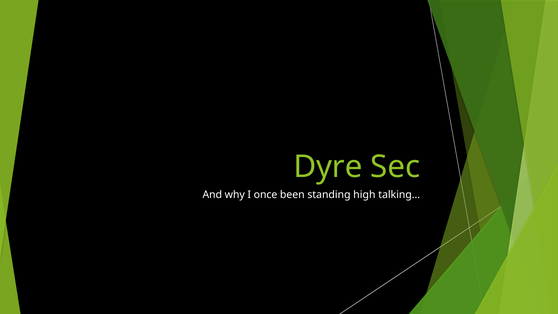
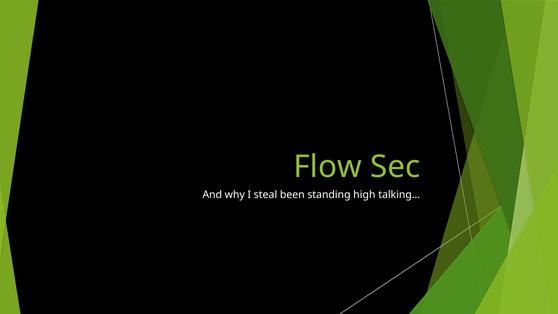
Dyre: Dyre -> Flow (328, 167)
once: once -> steal (265, 194)
